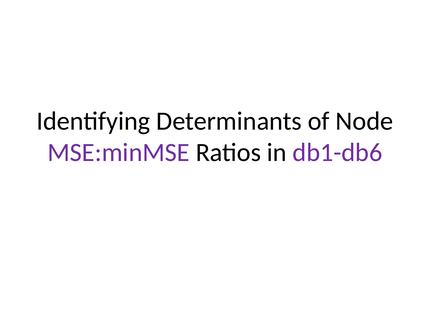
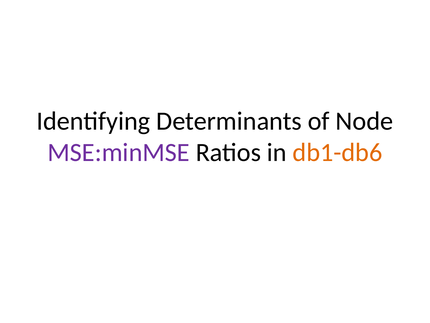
db1-db6 colour: purple -> orange (337, 152)
